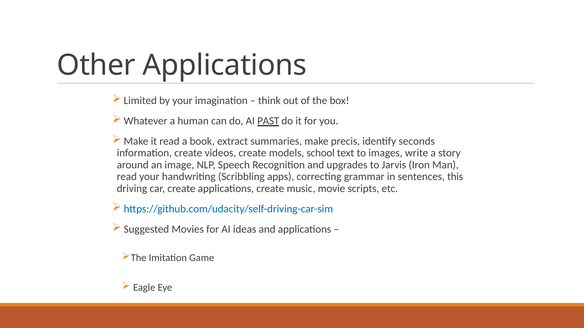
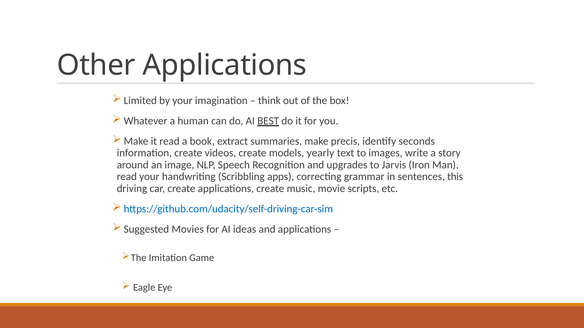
PAST: PAST -> BEST (268, 121)
school: school -> yearly (320, 153)
